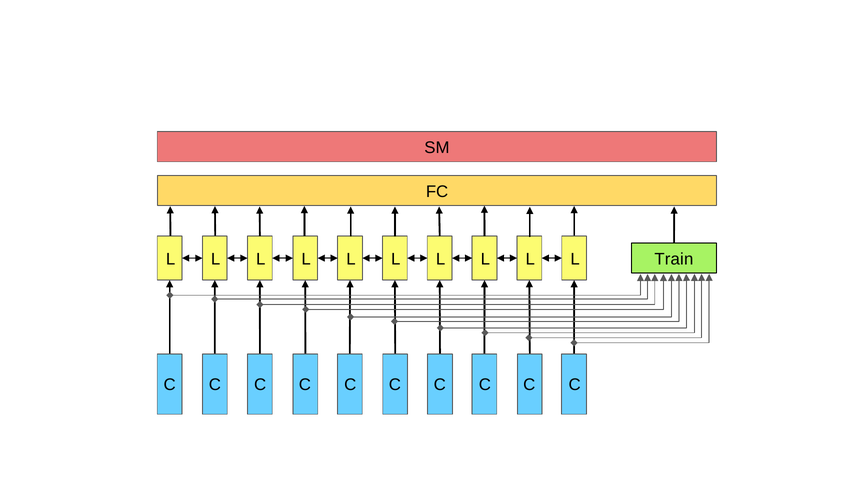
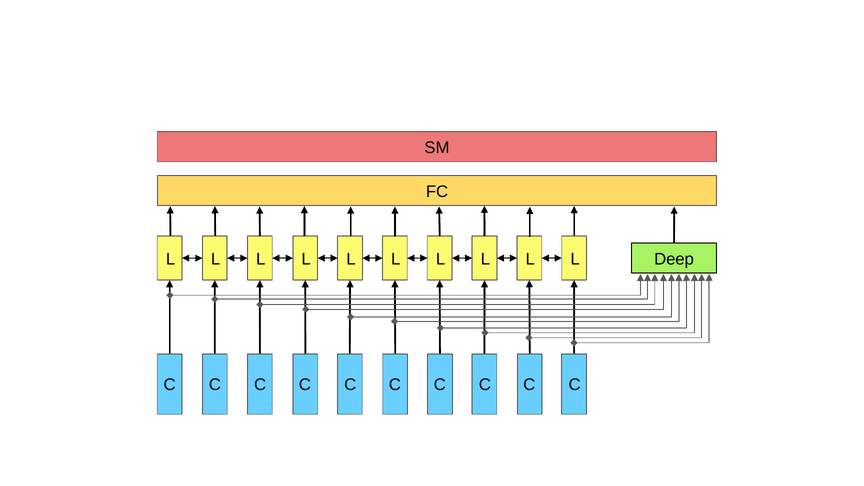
Train: Train -> Deep (674, 259)
